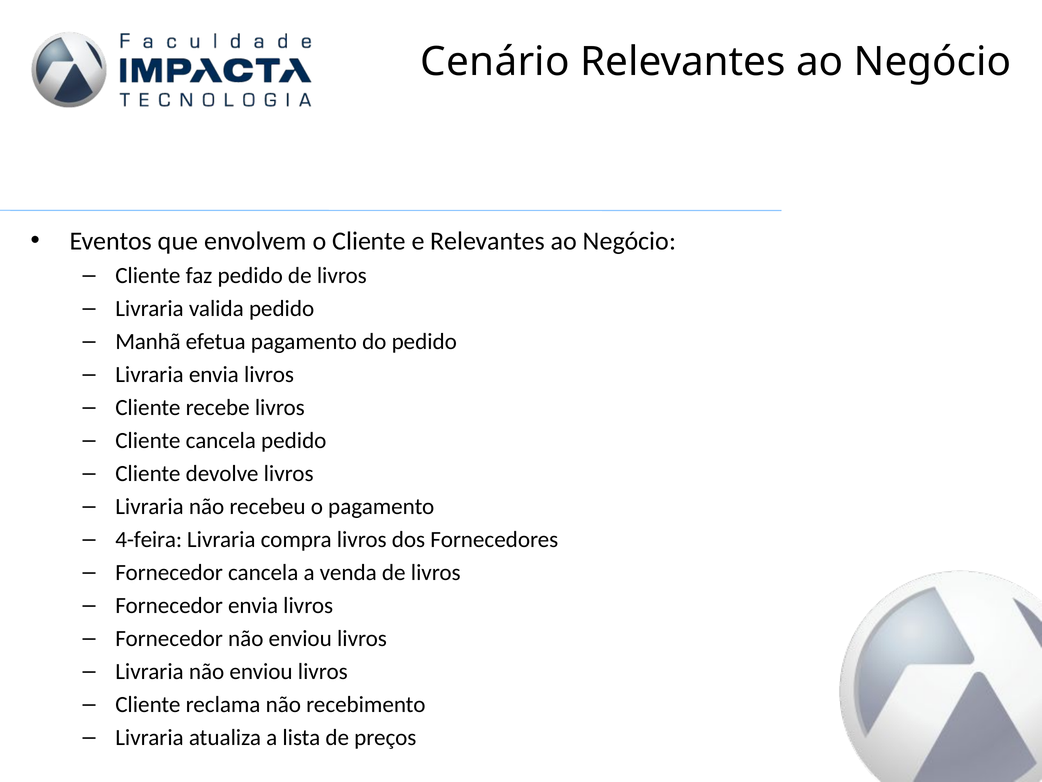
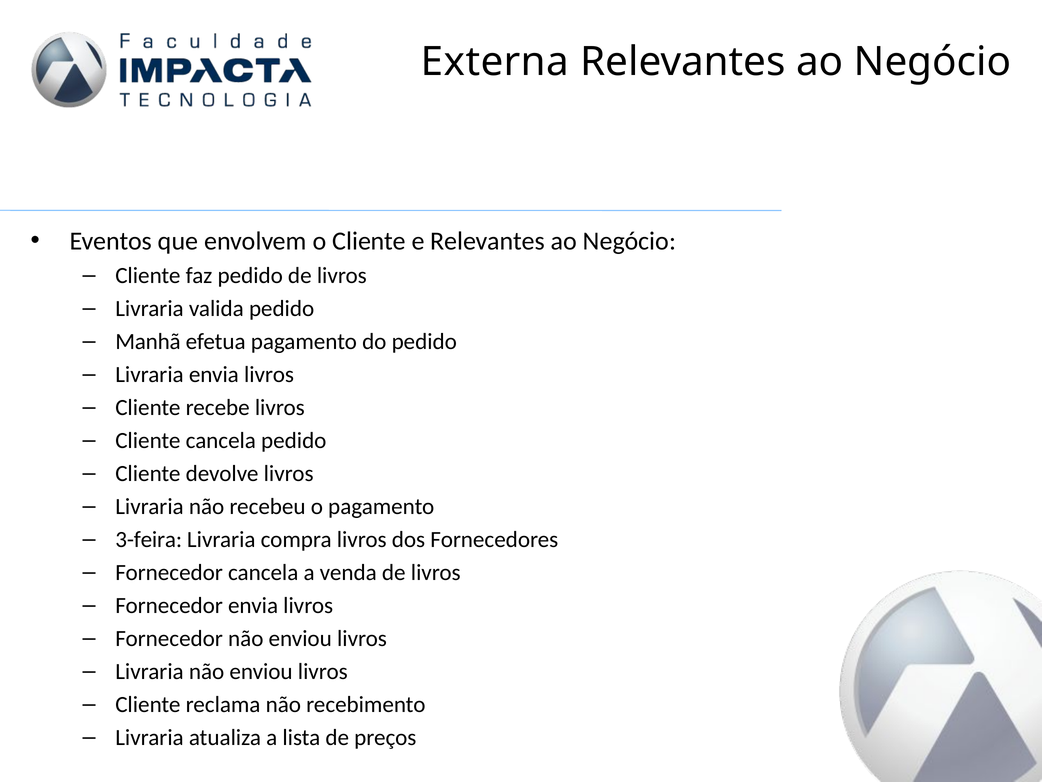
Cenário: Cenário -> Externa (495, 62)
4-feira: 4-feira -> 3-feira (149, 539)
